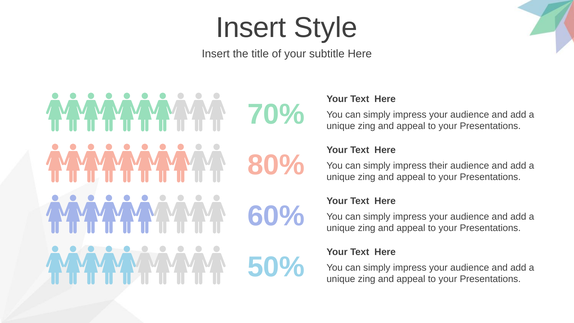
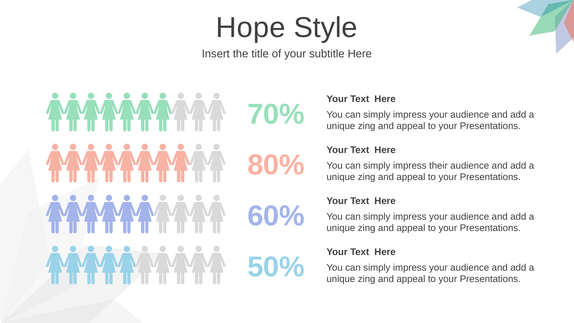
Insert: Insert -> Hope (251, 28)
